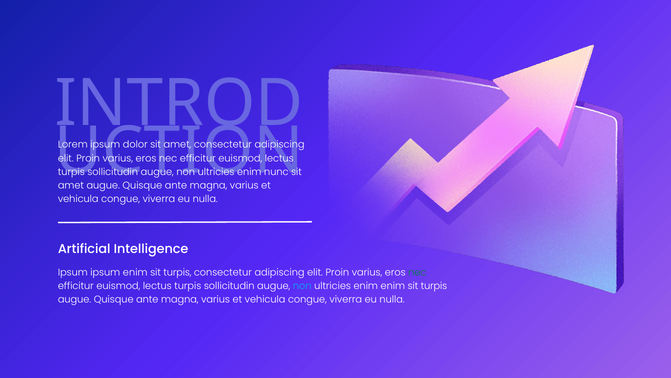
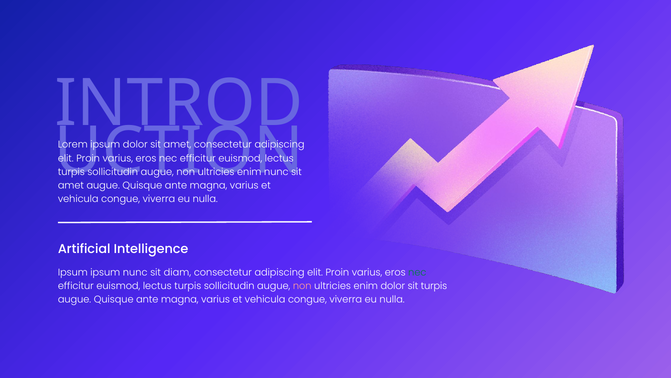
ipsum enim: enim -> nunc (135, 272)
turpis: turpis -> diam (177, 272)
non colour: light blue -> pink (302, 286)
enim enim: enim -> dolor (393, 286)
